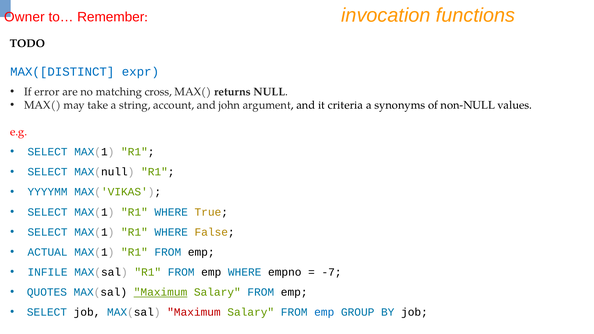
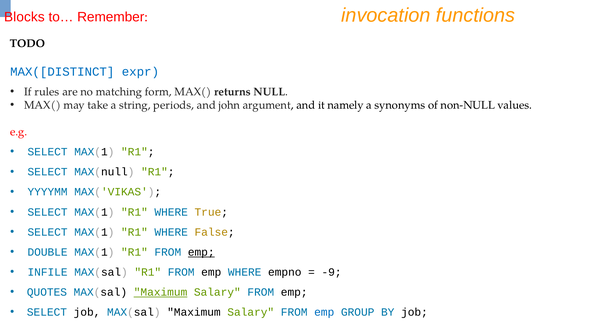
Owner: Owner -> Blocks (24, 17)
error: error -> rules (47, 92)
cross: cross -> form (158, 92)
account: account -> periods (174, 105)
criteria: criteria -> namely (346, 105)
ACTUAL: ACTUAL -> DOUBLE (48, 252)
emp underline: none -> present (201, 252)
-7: -7 -> -9 (332, 272)
Maximum colour: red -> black (194, 312)
